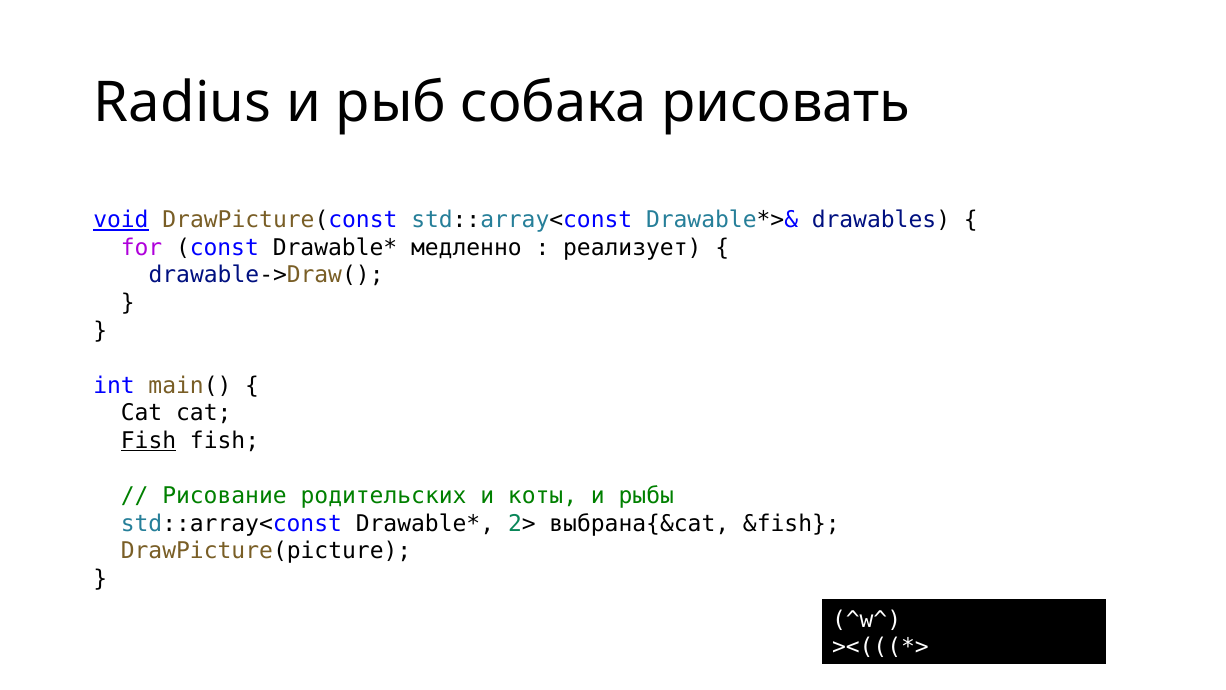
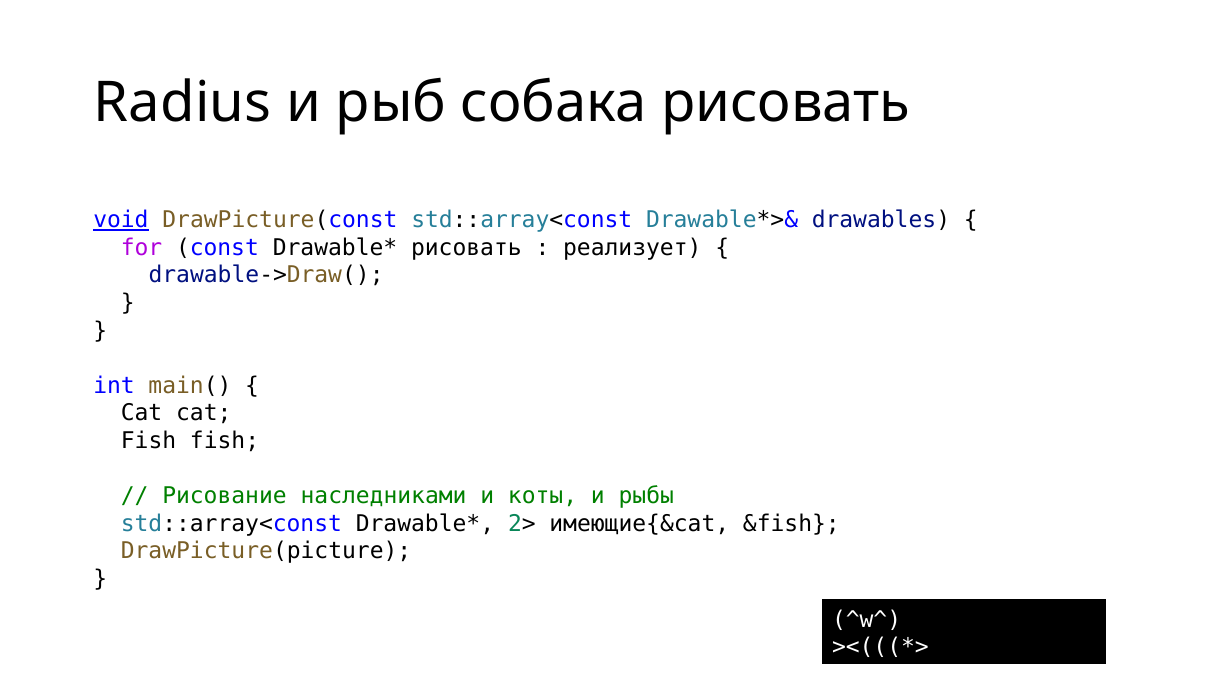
медленно: медленно -> рисовать (466, 247)
Fish underline: present -> none (149, 441)
родительских: родительских -> наследниками (384, 496)
выбрана{&cat: выбрана{&cat -> имеющие{&cat (639, 523)
